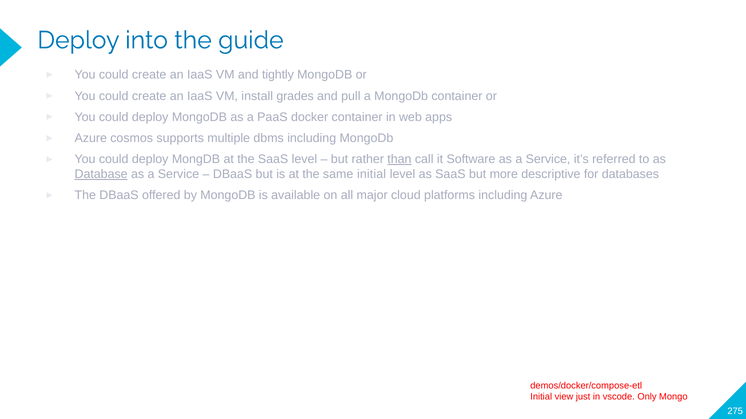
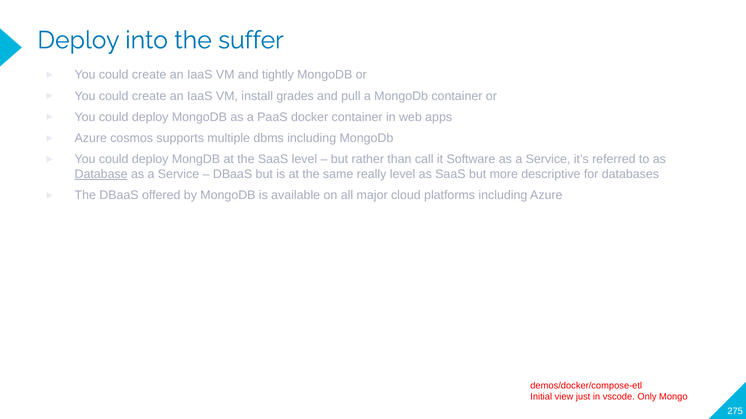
guide: guide -> suffer (251, 40)
than underline: present -> none (399, 159)
same initial: initial -> really (372, 174)
